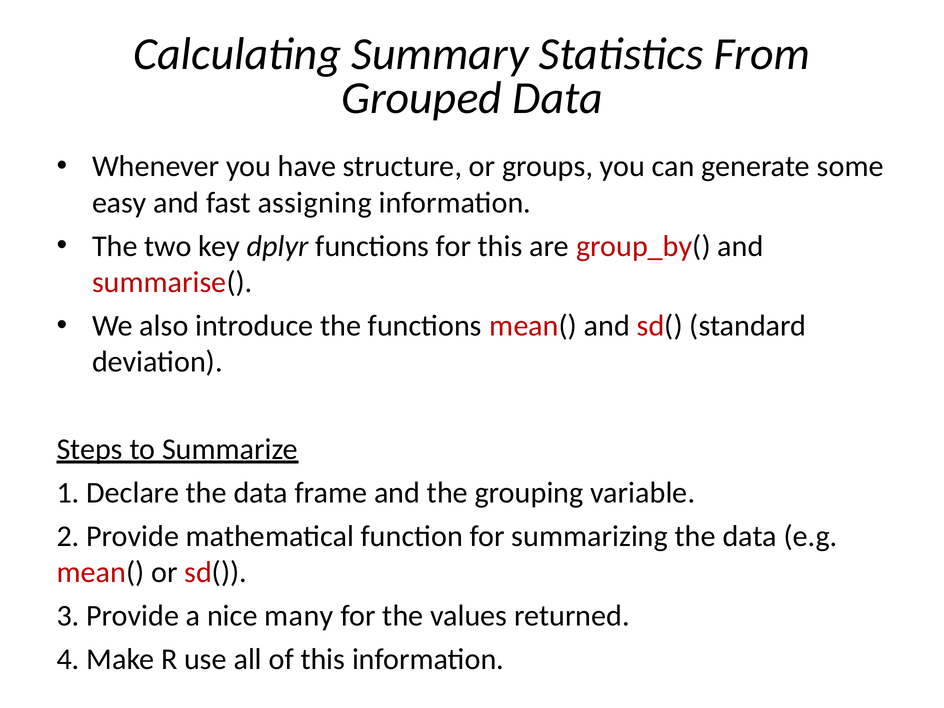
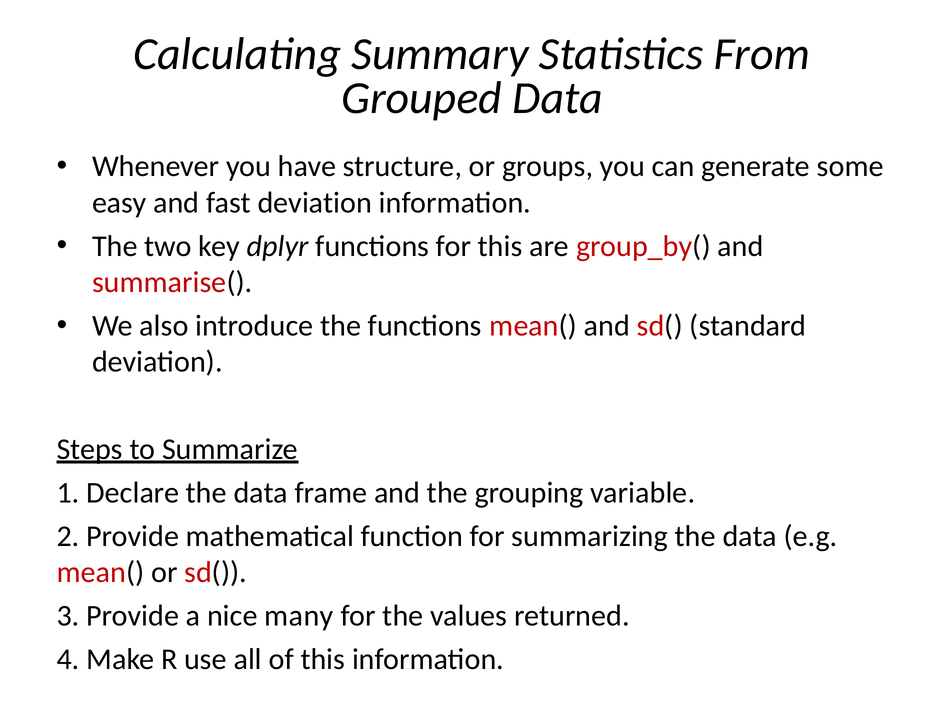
fast assigning: assigning -> deviation (315, 203)
